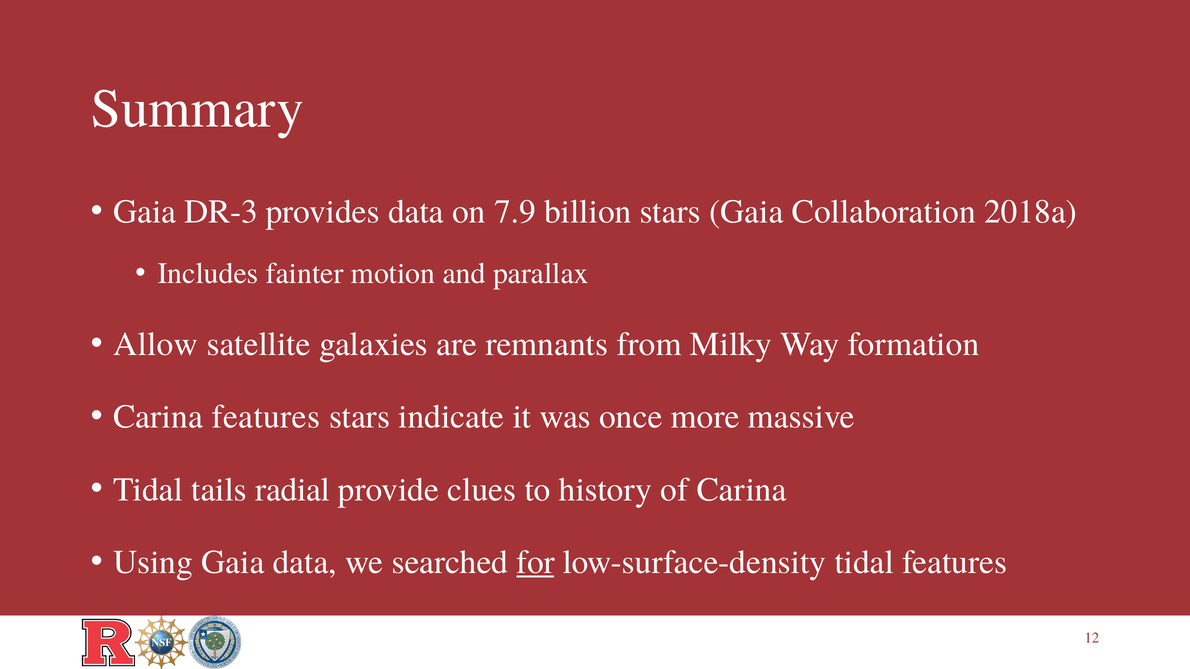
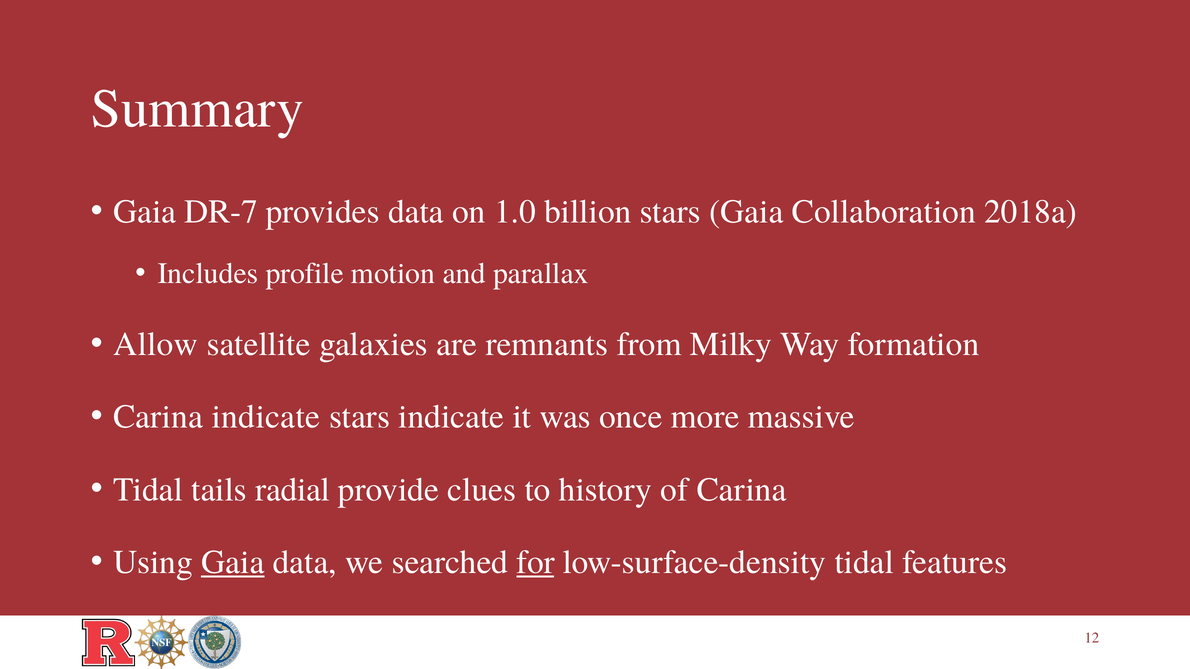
DR-3: DR-3 -> DR-7 (221, 212)
7.9: 7.9 -> 1.0 (515, 212)
fainter: fainter -> profile (305, 274)
Carina features: features -> indicate (266, 417)
Gaia underline: none -> present (233, 563)
